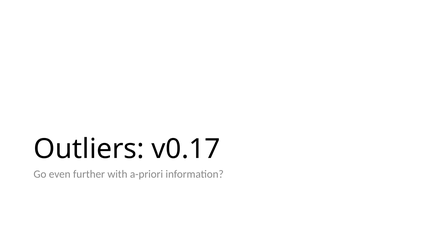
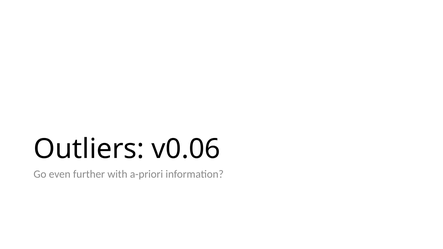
v0.17: v0.17 -> v0.06 (186, 149)
